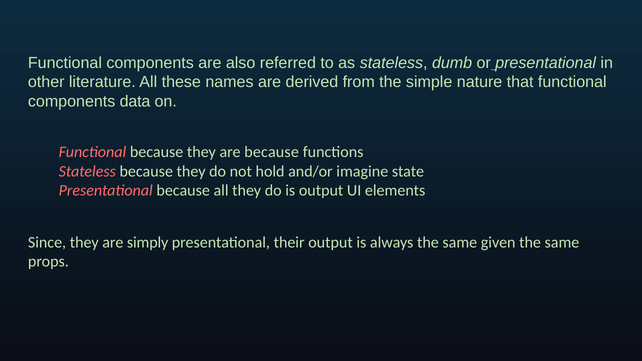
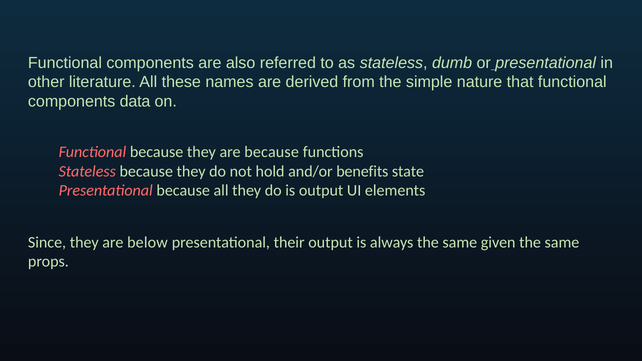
imagine: imagine -> benefits (362, 171)
simply: simply -> below (147, 242)
